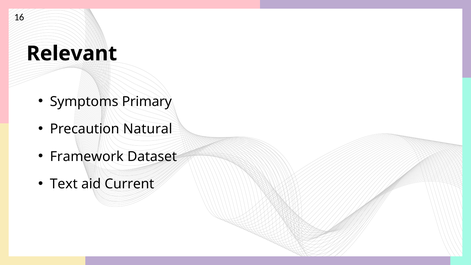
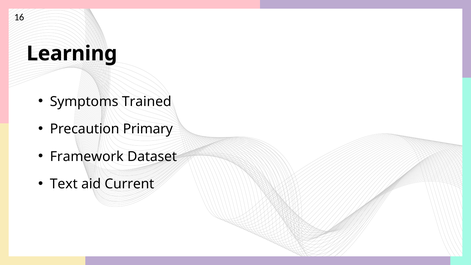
Relevant: Relevant -> Learning (72, 54)
Primary: Primary -> Trained (147, 101)
Natural: Natural -> Primary (148, 129)
